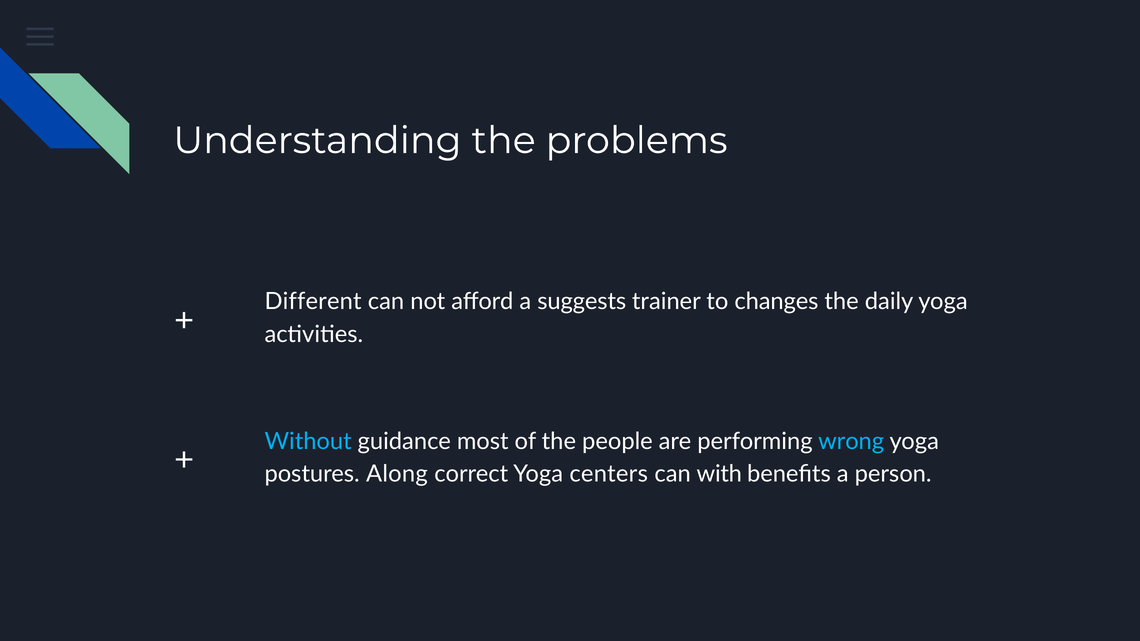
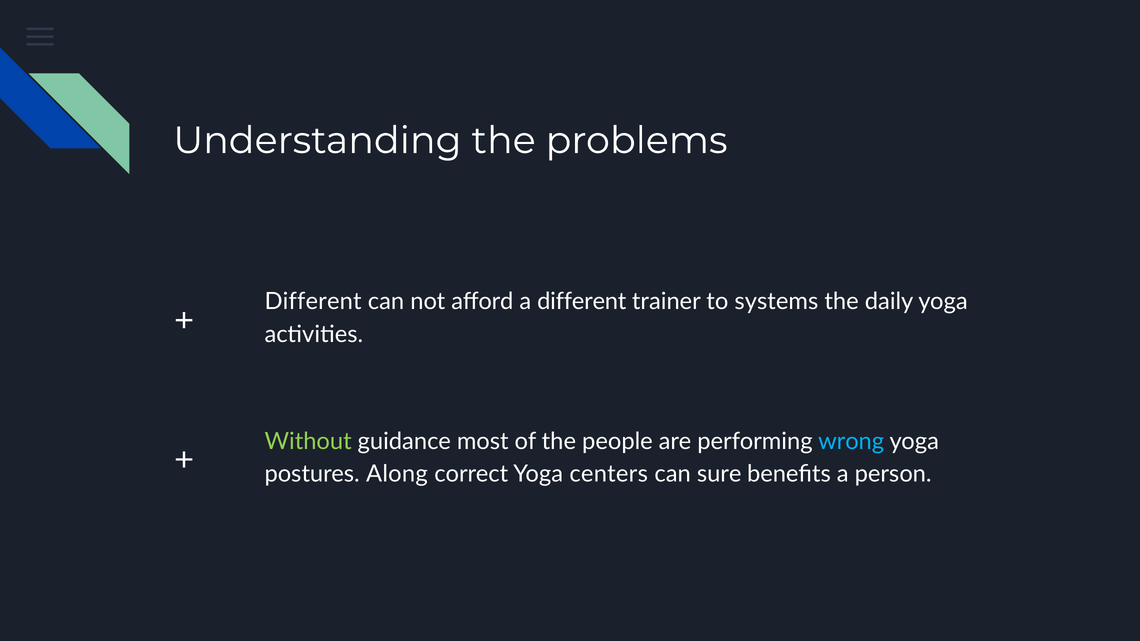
a suggests: suggests -> different (582, 302)
changes: changes -> systems (776, 302)
Without colour: light blue -> light green (308, 441)
with: with -> sure (719, 474)
